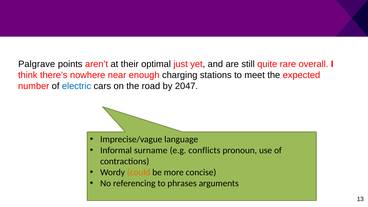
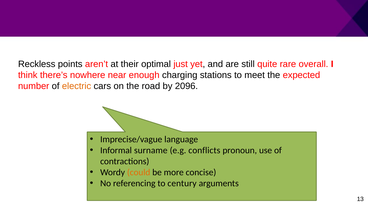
Palgrave: Palgrave -> Reckless (37, 64)
electric colour: blue -> orange (77, 86)
2047: 2047 -> 2096 (186, 86)
phrases: phrases -> century (182, 183)
